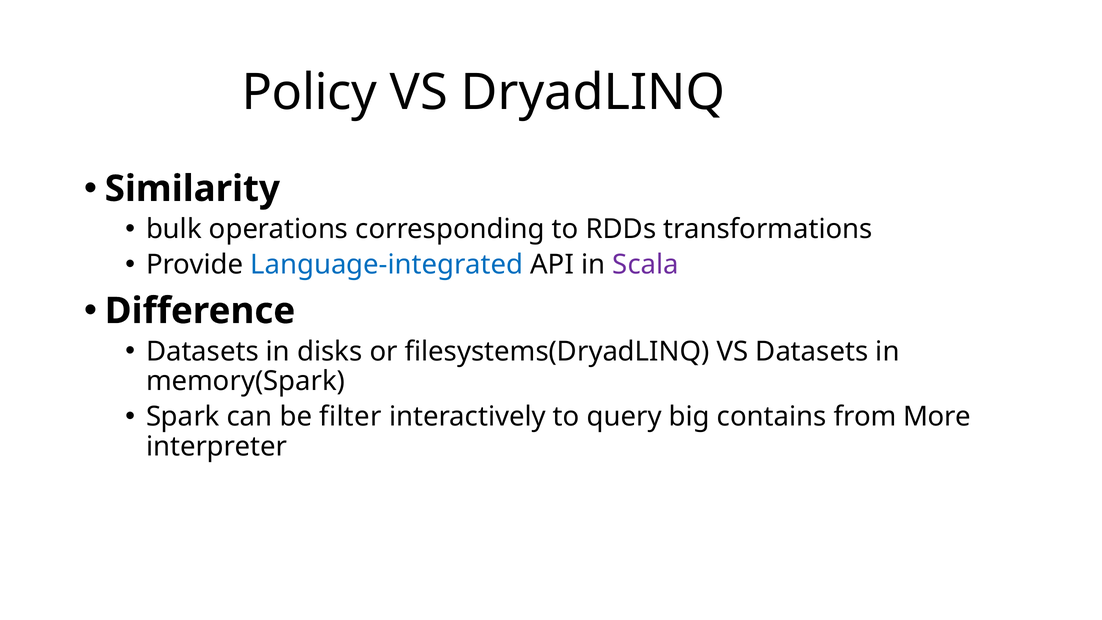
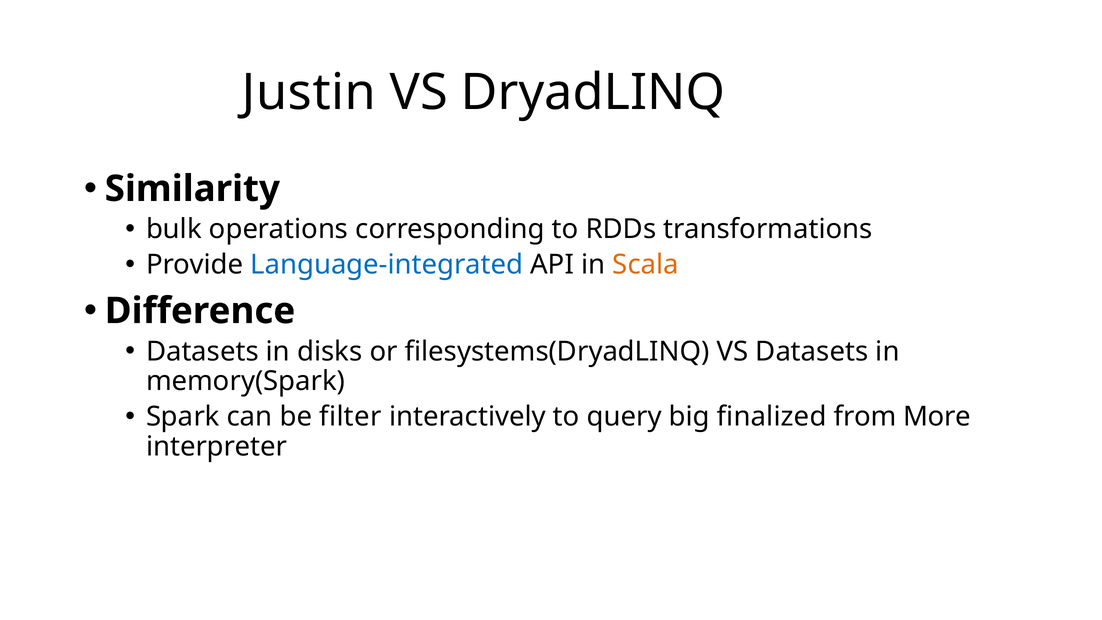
Policy: Policy -> Justin (309, 93)
Scala colour: purple -> orange (646, 265)
contains: contains -> finalized (772, 417)
